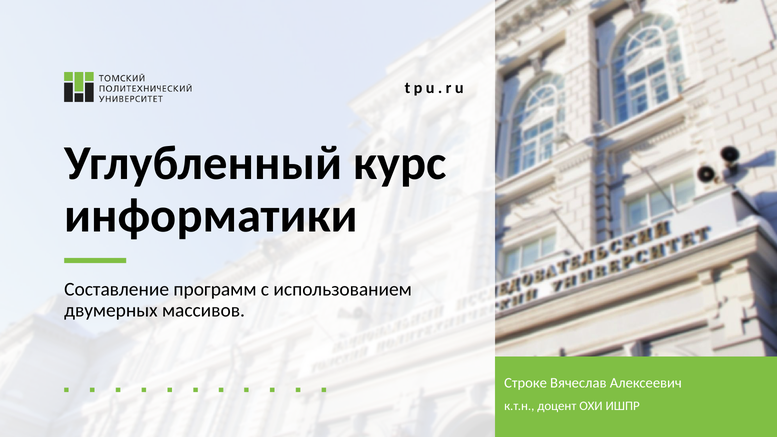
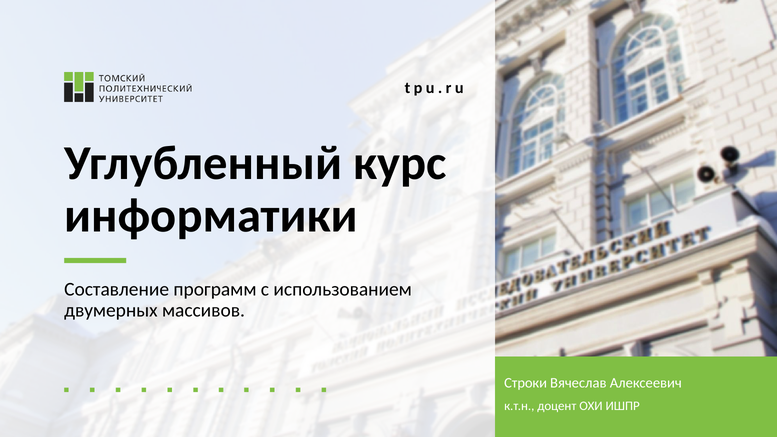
Строке: Строке -> Строки (526, 383)
